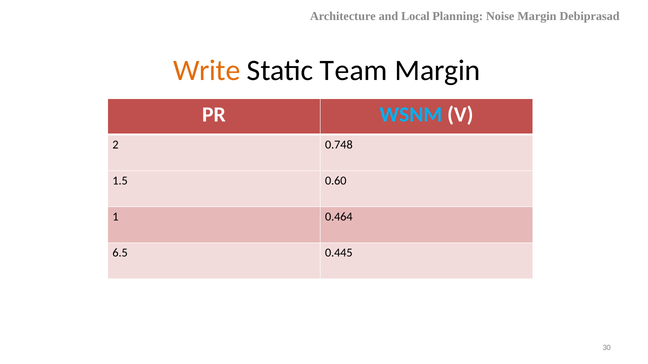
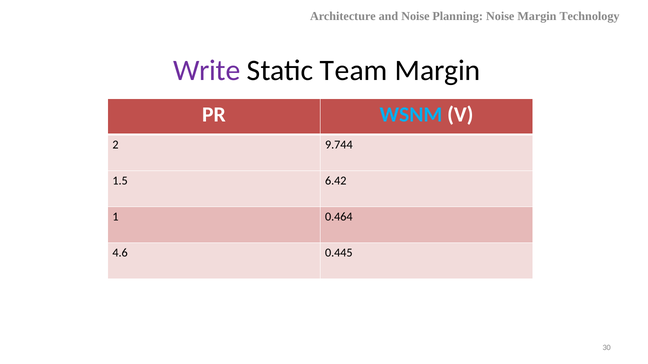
and Local: Local -> Noise (415, 16)
Debiprasad: Debiprasad -> Technology (590, 16)
Write colour: orange -> purple (207, 70)
0.748: 0.748 -> 9.744 (339, 145)
0.60: 0.60 -> 6.42 (336, 181)
6.5: 6.5 -> 4.6 (120, 253)
